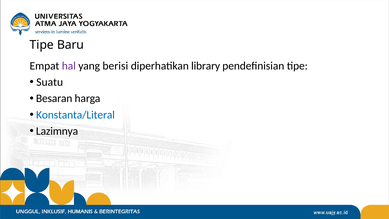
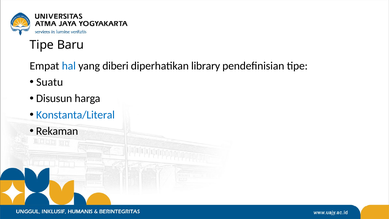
hal colour: purple -> blue (69, 66)
berisi: berisi -> diberi (115, 66)
Besaran: Besaran -> Disusun (54, 98)
Lazimnya: Lazimnya -> Rekaman (57, 131)
